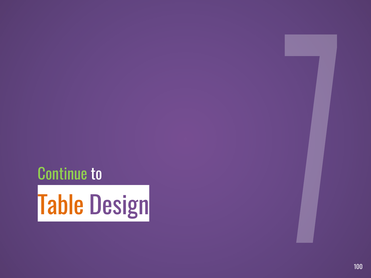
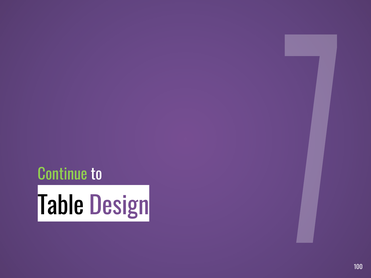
Table colour: orange -> black (61, 206)
